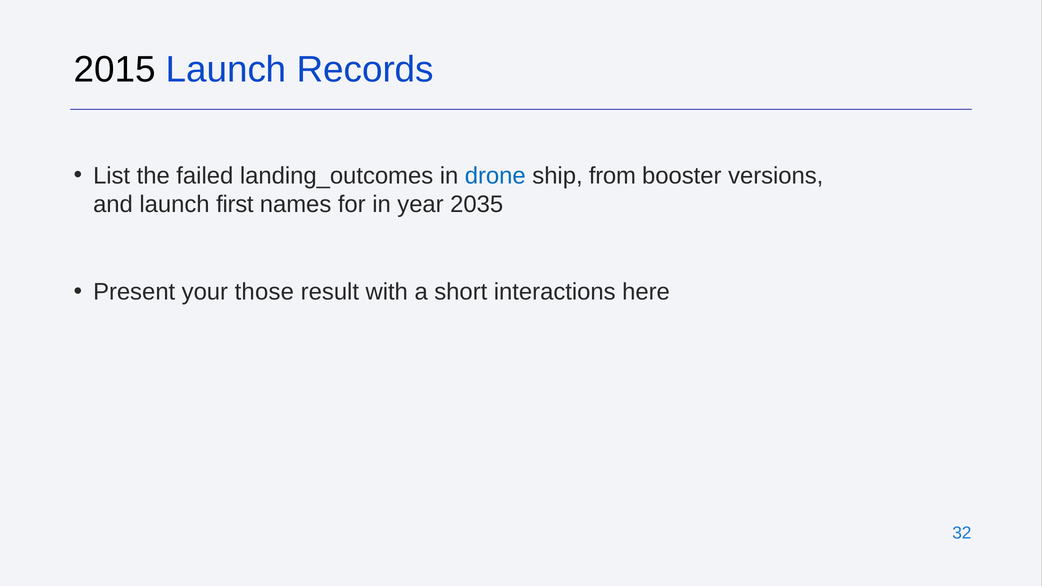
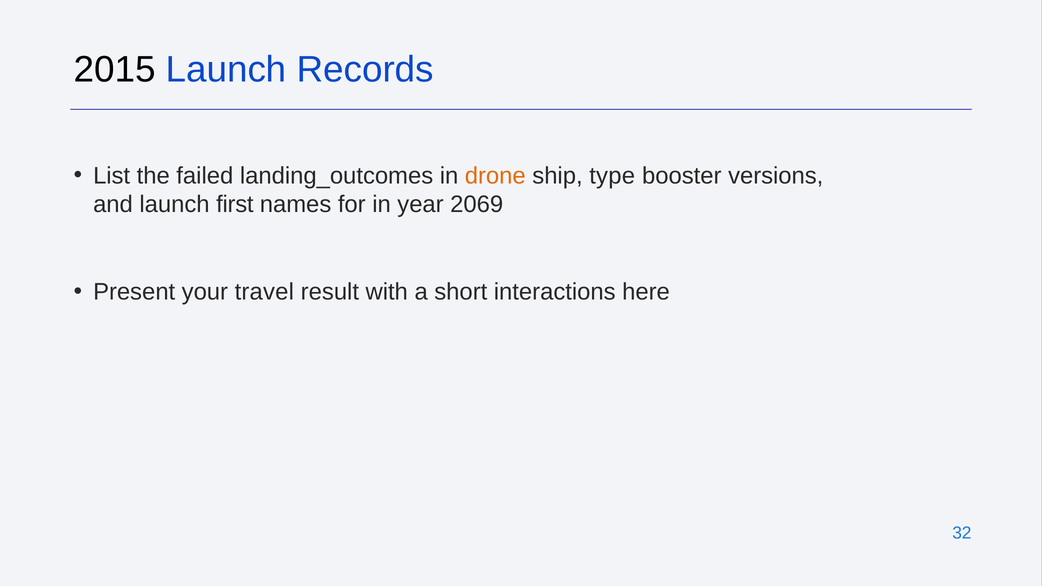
drone colour: blue -> orange (495, 176)
from: from -> type (612, 176)
2035: 2035 -> 2069 (477, 205)
those: those -> travel (264, 292)
